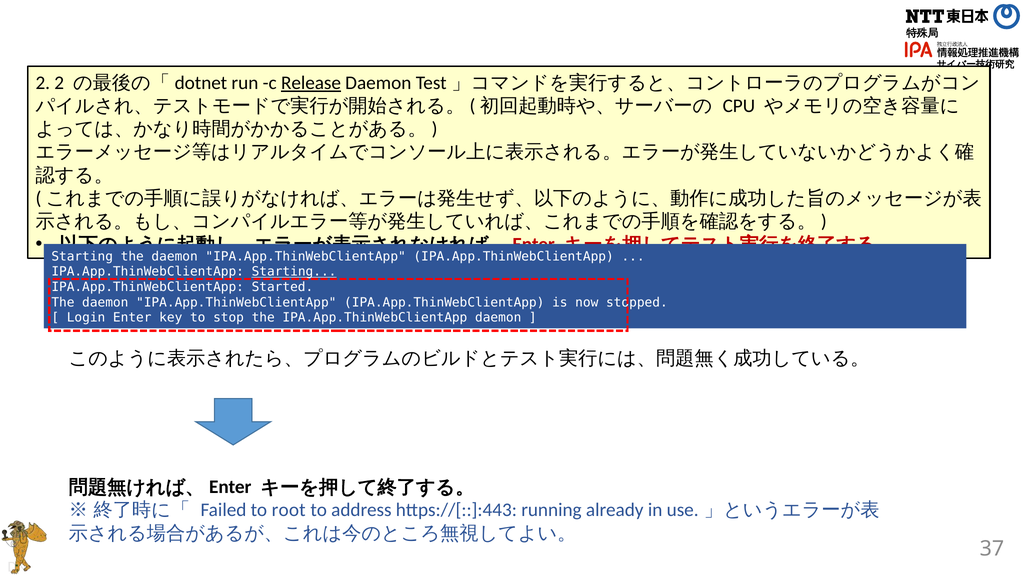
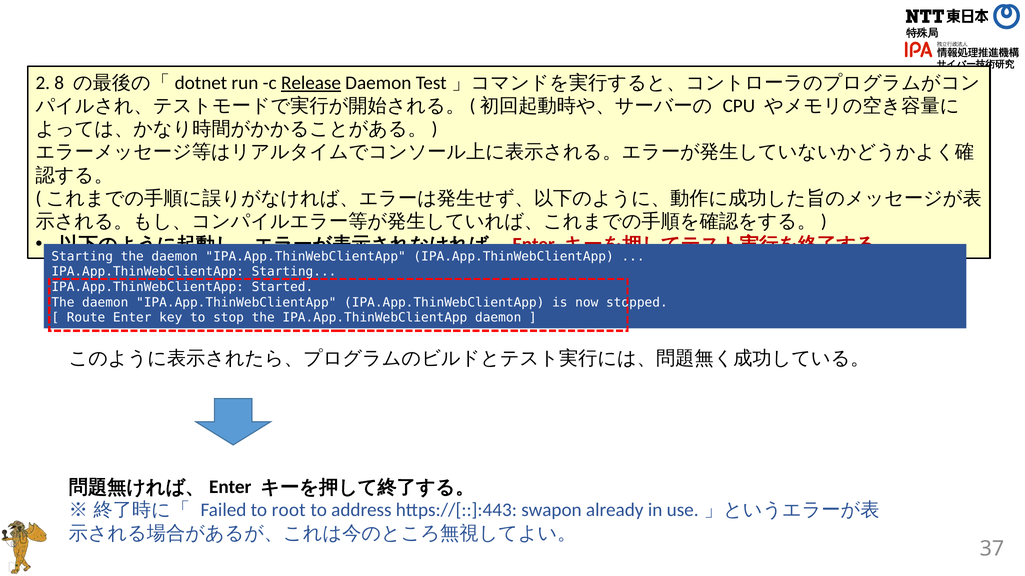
2 2: 2 -> 8 (59, 83)
Starting underline: present -> none (294, 272)
Login: Login -> Route (86, 318)
running: running -> swapon (551, 511)
